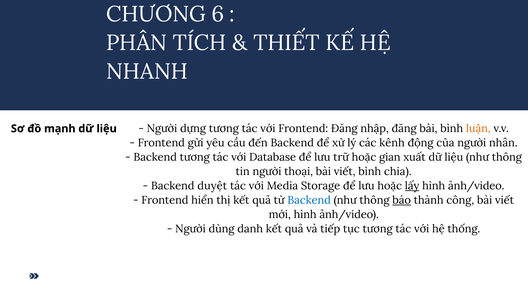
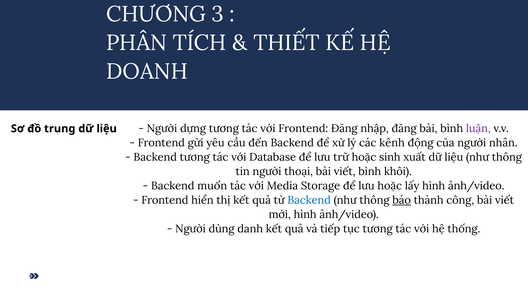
6: 6 -> 3 (218, 14)
NHANH: NHANH -> DOANH (147, 72)
mạnh: mạnh -> trung (60, 129)
luận colour: orange -> purple (478, 129)
gian: gian -> sinh (390, 157)
chia: chia -> khôi (398, 172)
duyệt: duyệt -> muốn (212, 186)
lấy underline: present -> none (412, 186)
